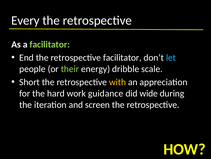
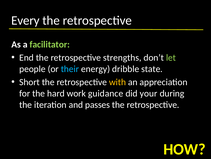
retrospective facilitator: facilitator -> strengths (122, 57)
let colour: light blue -> light green (171, 57)
their colour: light green -> light blue (70, 69)
scale: scale -> state (152, 69)
wide: wide -> your (149, 93)
screen: screen -> passes (98, 104)
